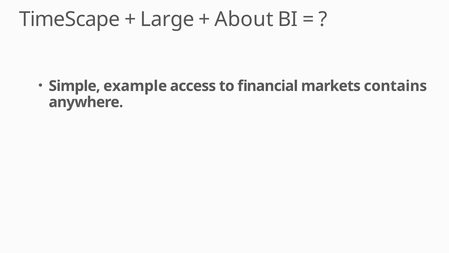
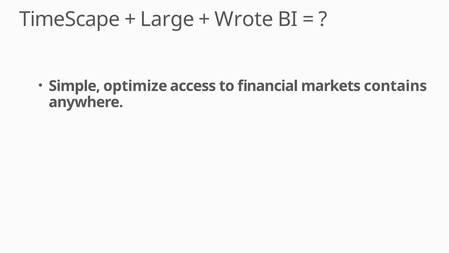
About: About -> Wrote (244, 19)
example: example -> optimize (135, 86)
